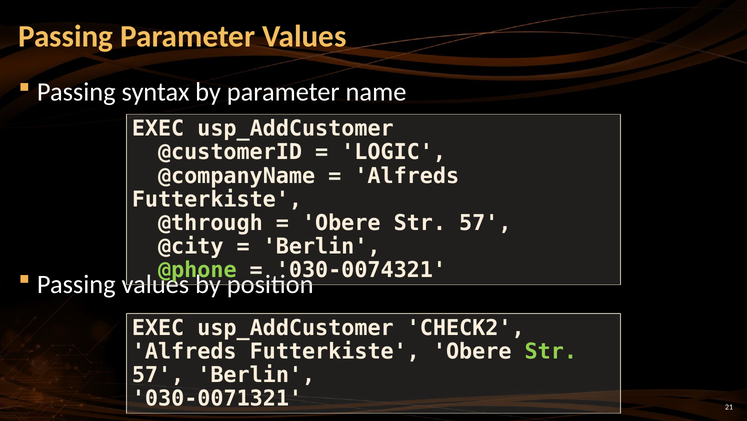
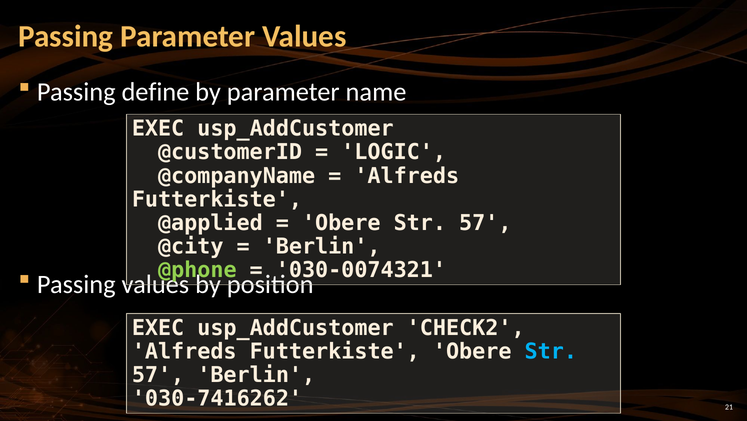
syntax: syntax -> define (155, 92)
@through: @through -> @applied (210, 223)
Str colour: light green -> light blue (551, 351)
030-0071321: 030-0071321 -> 030-7416262 (217, 398)
